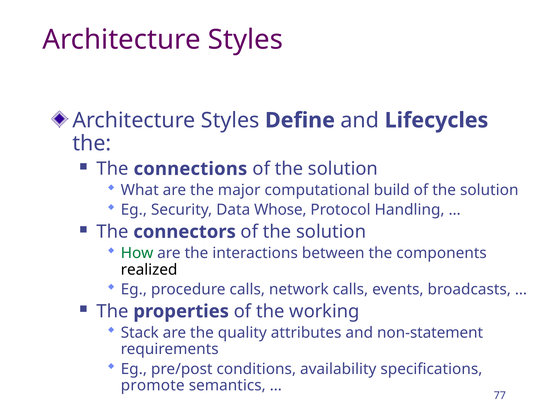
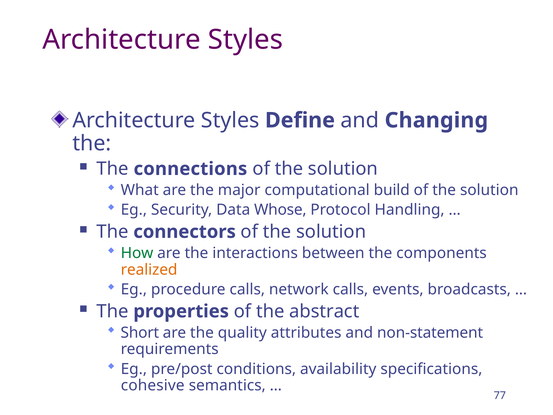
Lifecycles: Lifecycles -> Changing (436, 120)
realized colour: black -> orange (149, 270)
working: working -> abstract (324, 311)
Stack: Stack -> Short (140, 332)
promote: promote -> cohesive (153, 385)
